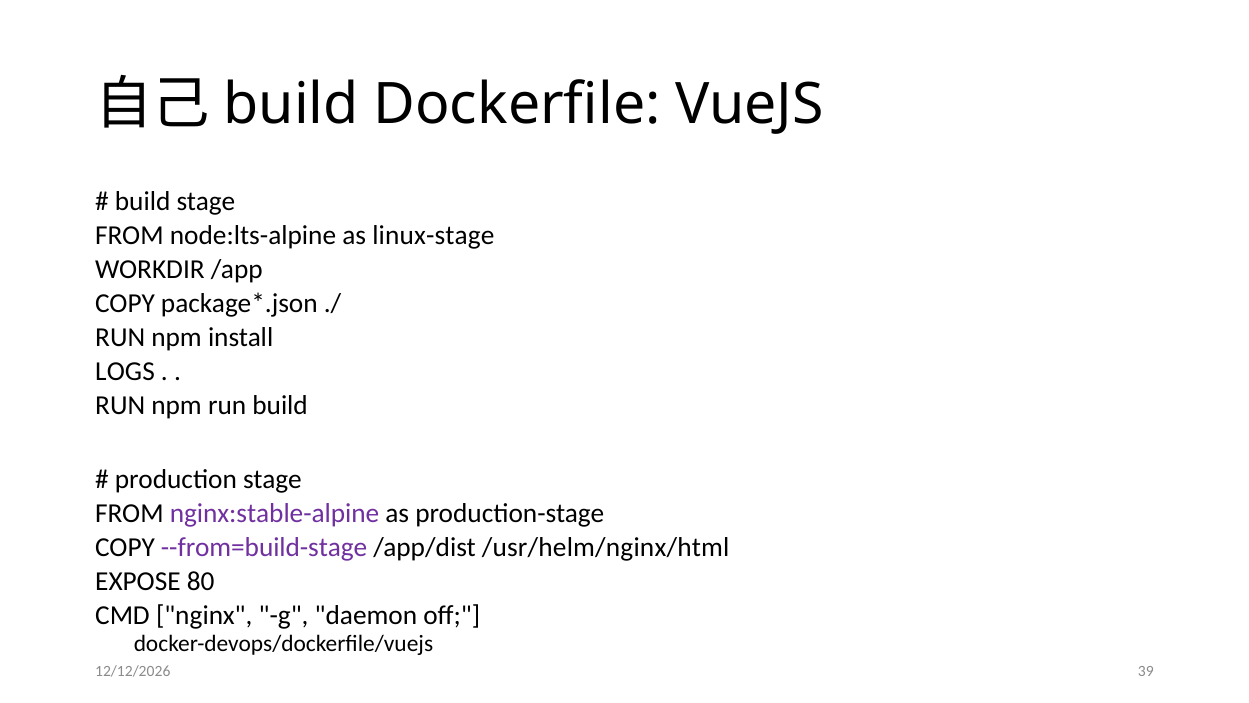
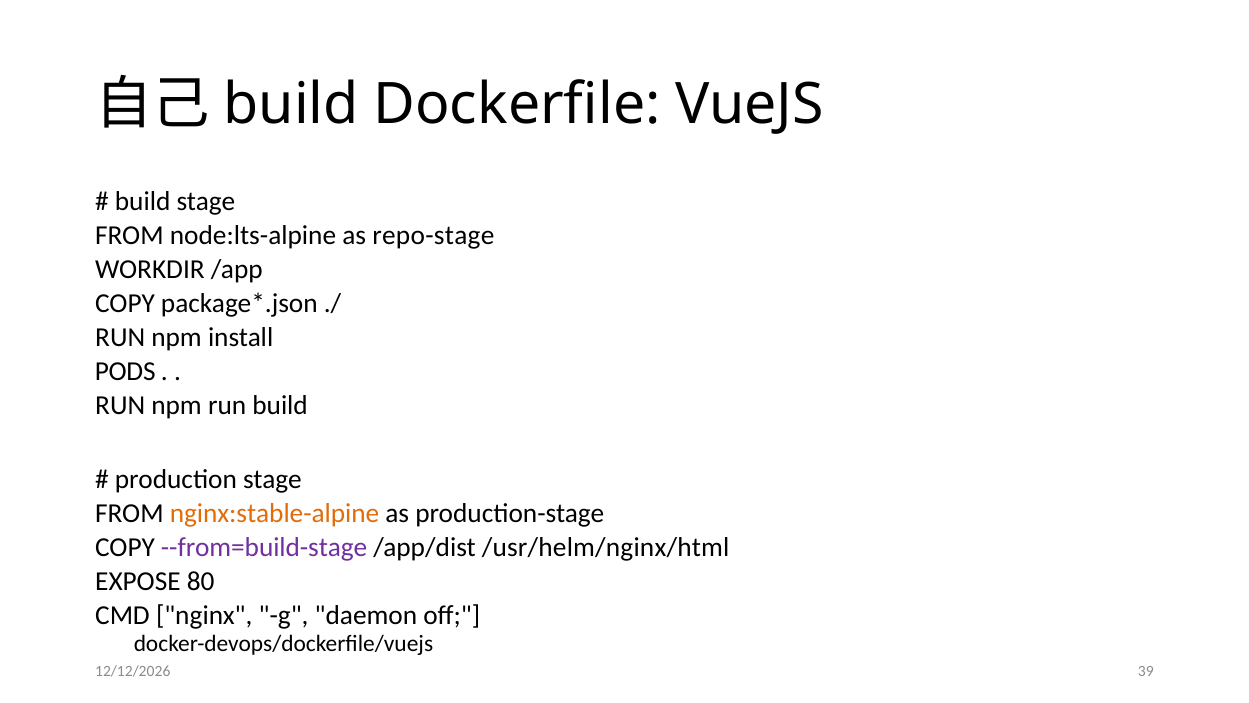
linux-stage: linux-stage -> repo-stage (433, 236)
LOGS: LOGS -> PODS (125, 372)
nginx:stable-alpine colour: purple -> orange (275, 513)
